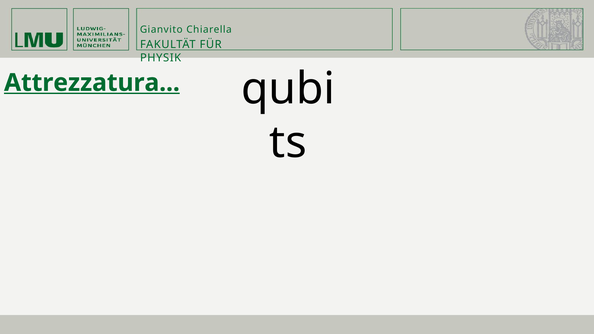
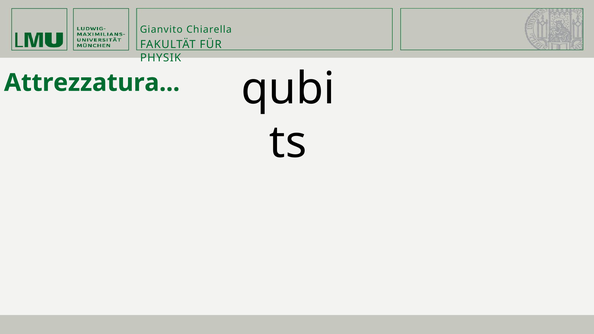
Attrezzatura underline: present -> none (92, 83)
